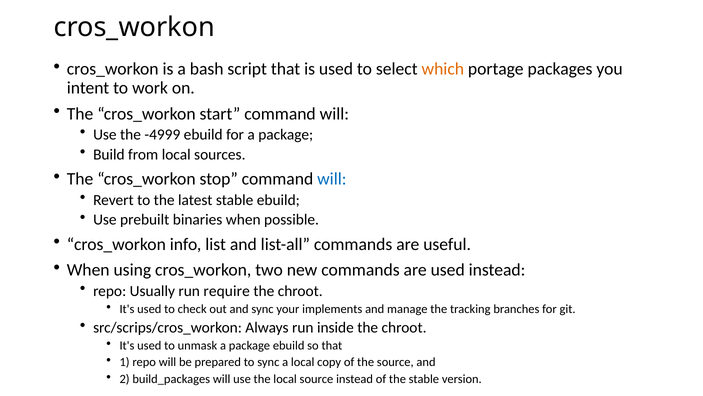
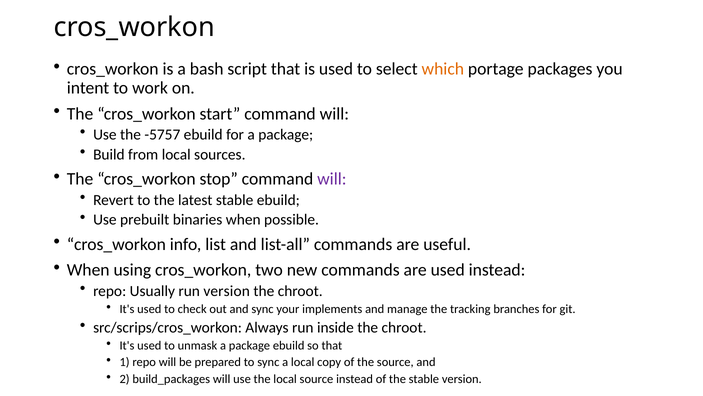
-4999: -4999 -> -5757 (162, 134)
will colour: blue -> purple (332, 179)
run require: require -> version (227, 291)
